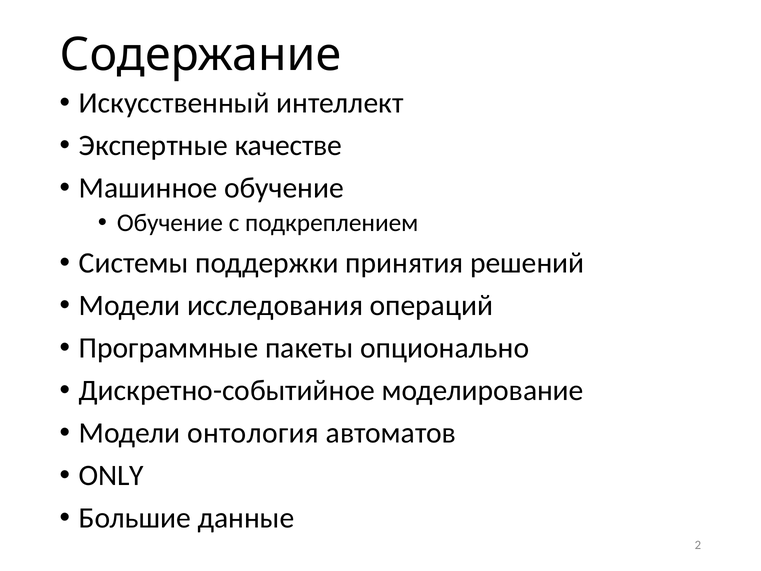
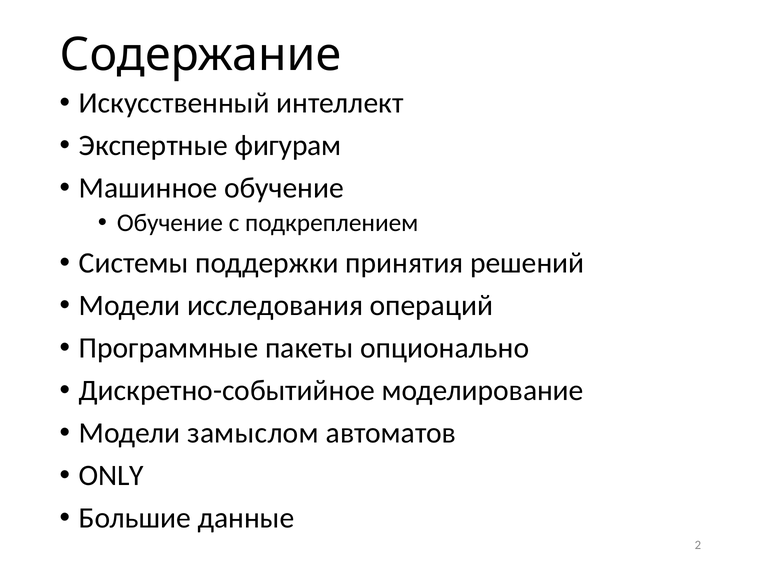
качестве: качестве -> фигурам (288, 145)
онтология: онтология -> замыслом (253, 433)
